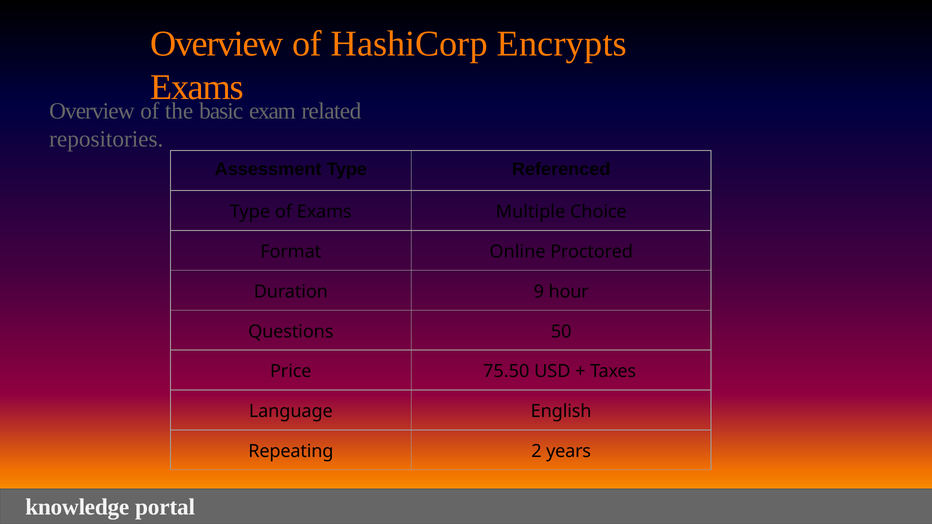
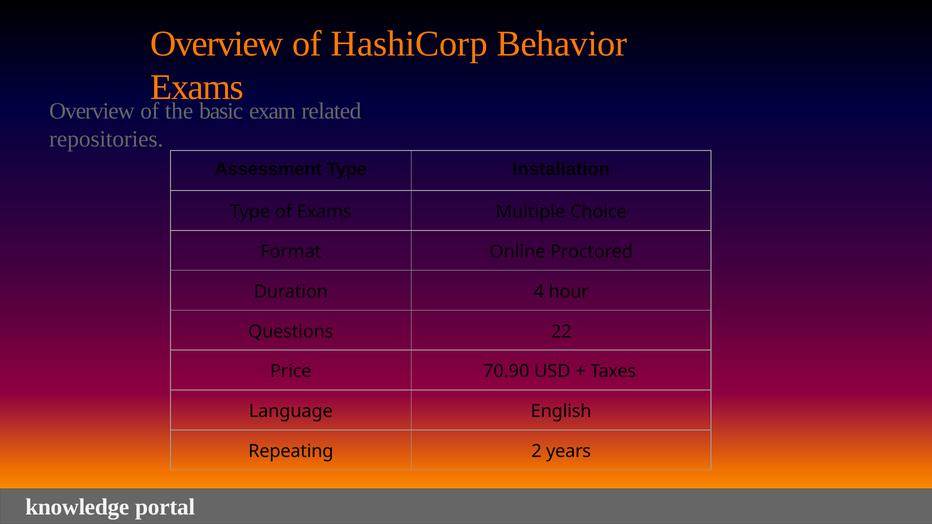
Encrypts: Encrypts -> Behavior (562, 44)
Referenced: Referenced -> Installation (561, 169)
9: 9 -> 4 (539, 292)
50: 50 -> 22 (561, 332)
75.50: 75.50 -> 70.90 (506, 372)
